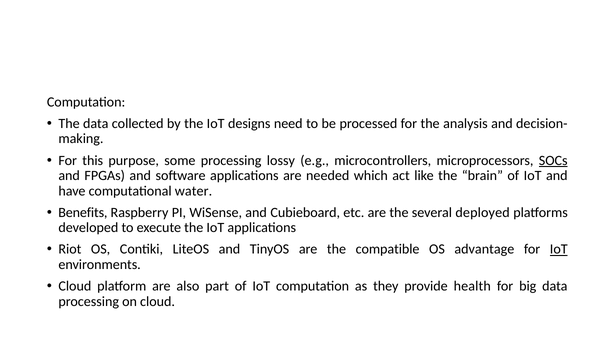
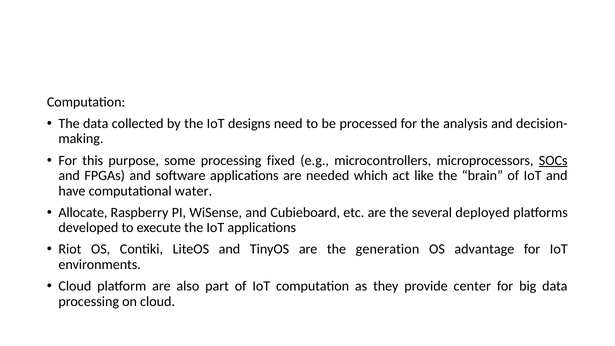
lossy: lossy -> fixed (281, 160)
Benefits: Benefits -> Allocate (83, 212)
compatible: compatible -> generation (387, 249)
IoT underline: present -> none (559, 249)
health: health -> center (472, 286)
